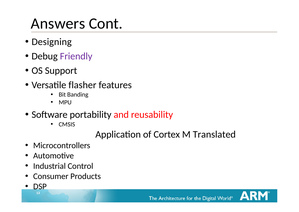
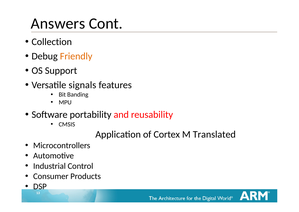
Designing: Designing -> Collection (52, 42)
Friendly colour: purple -> orange (76, 56)
flasher: flasher -> signals (82, 85)
